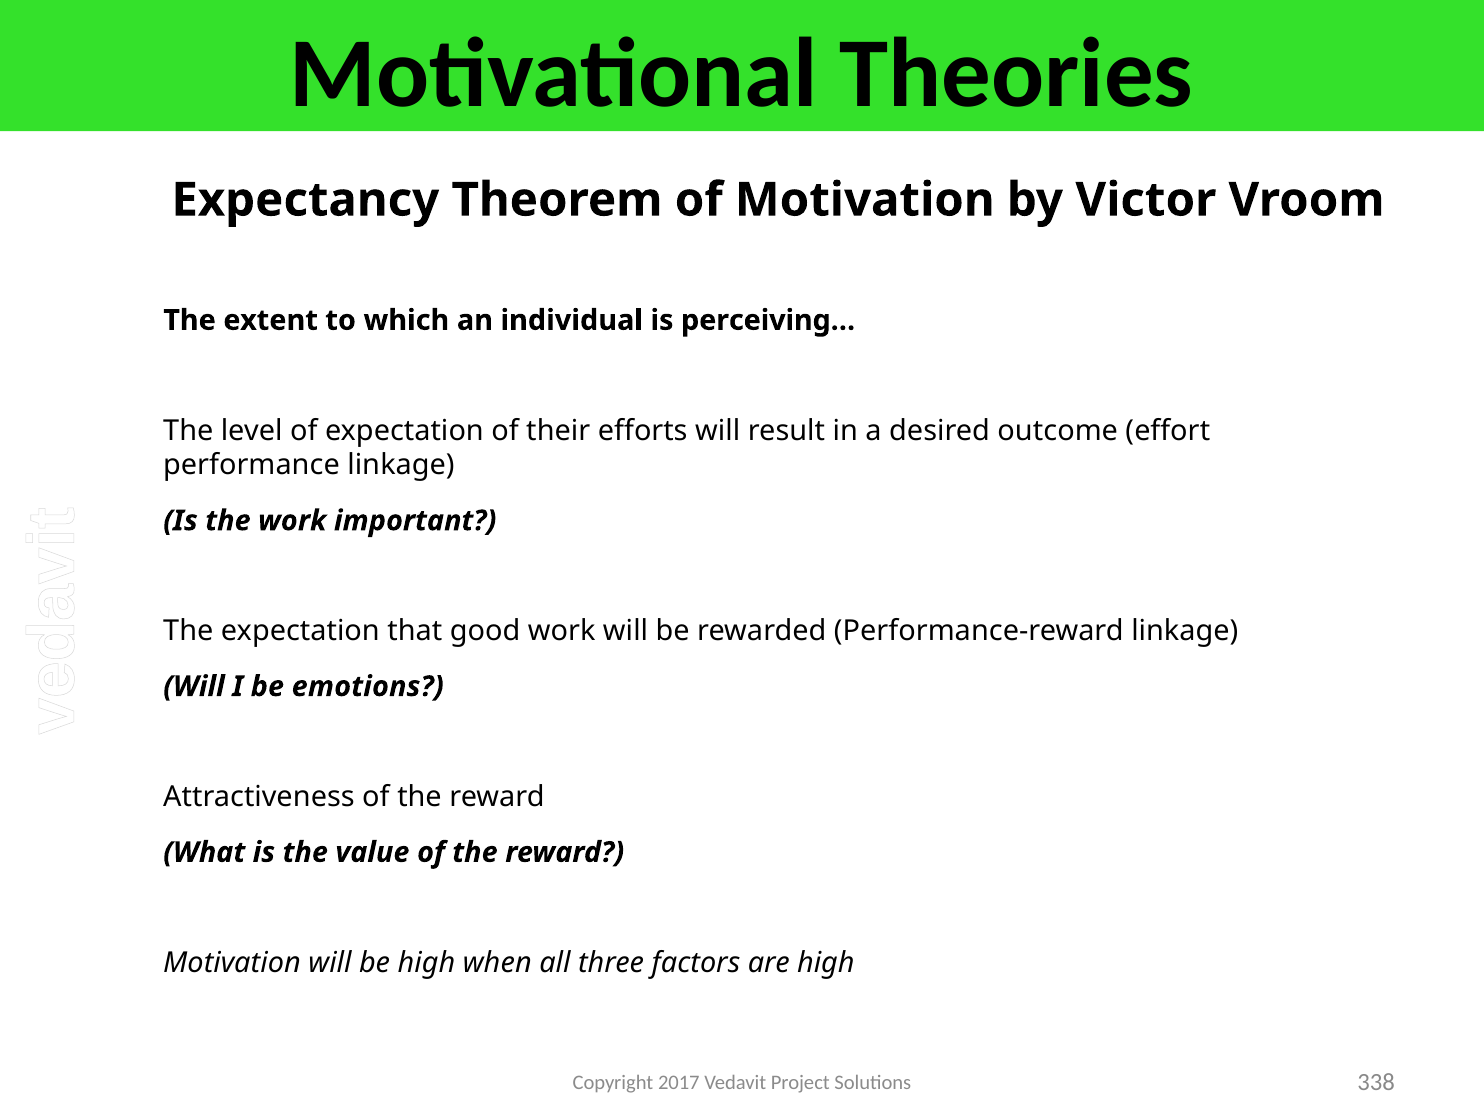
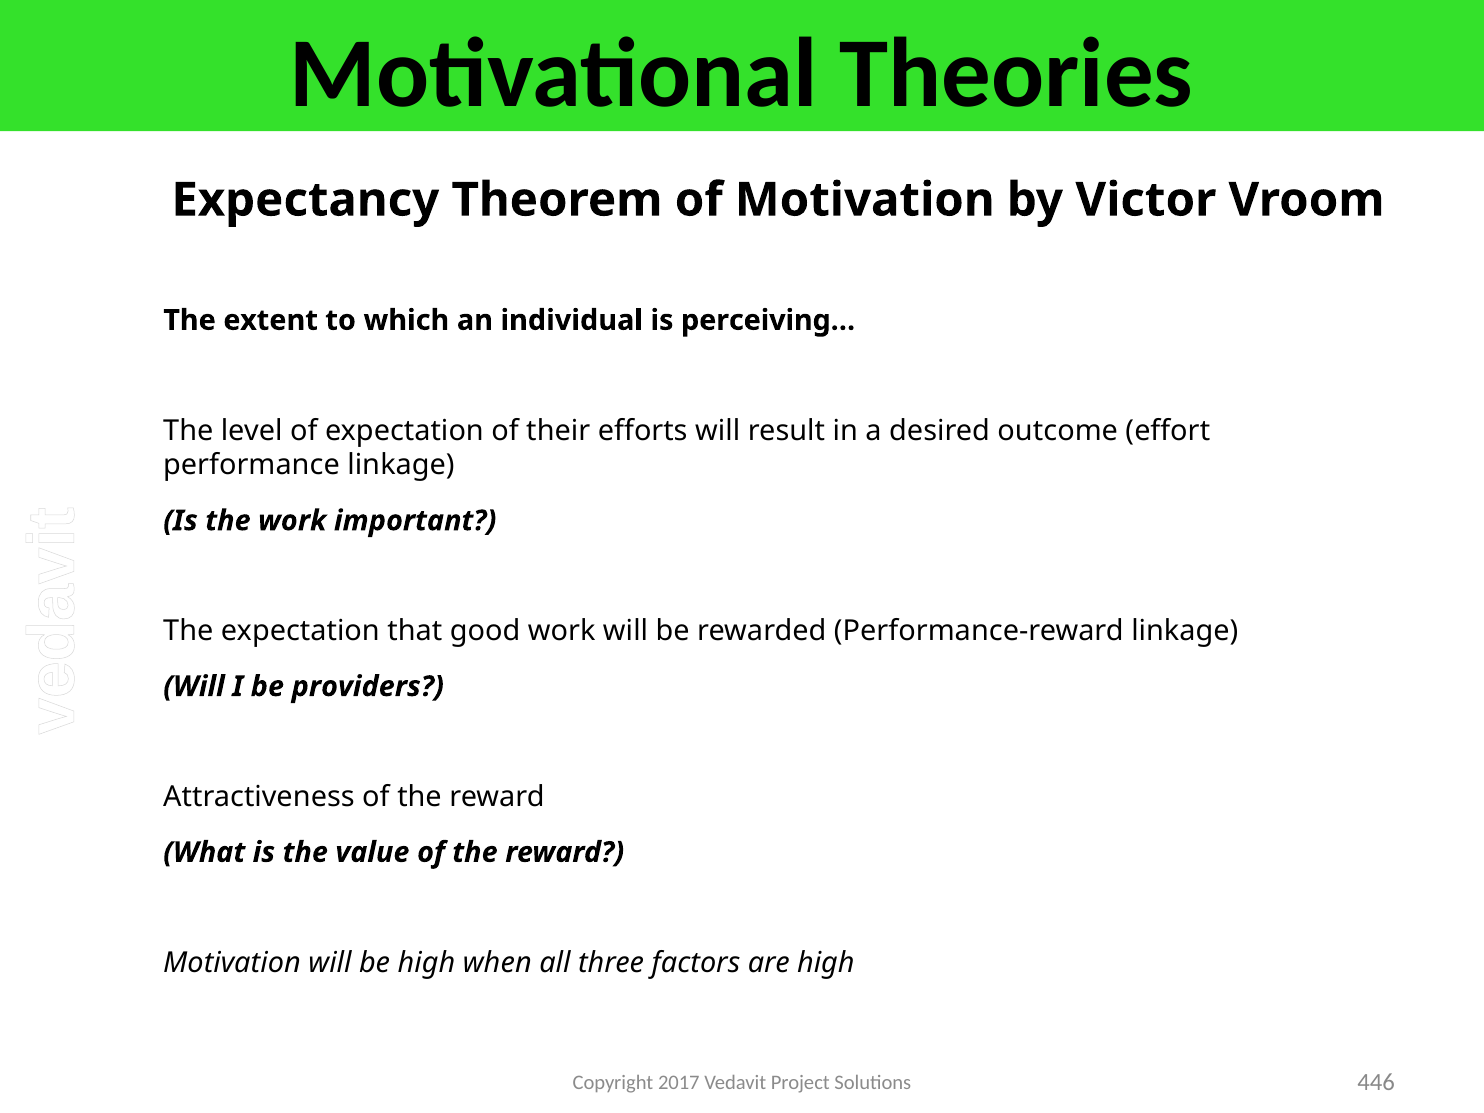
emotions: emotions -> providers (368, 687)
338: 338 -> 446 (1376, 1083)
